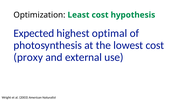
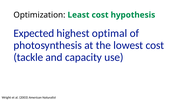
proxy: proxy -> tackle (28, 57)
external: external -> capacity (83, 57)
